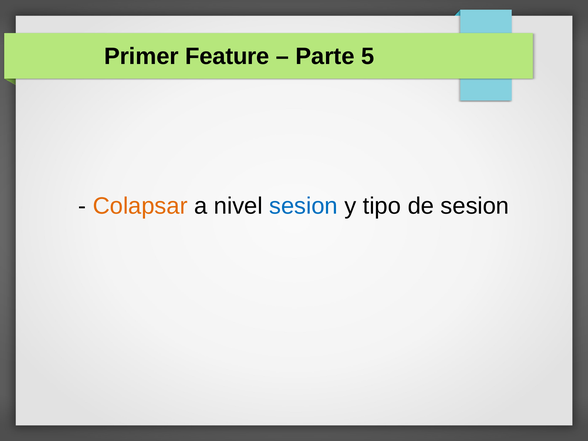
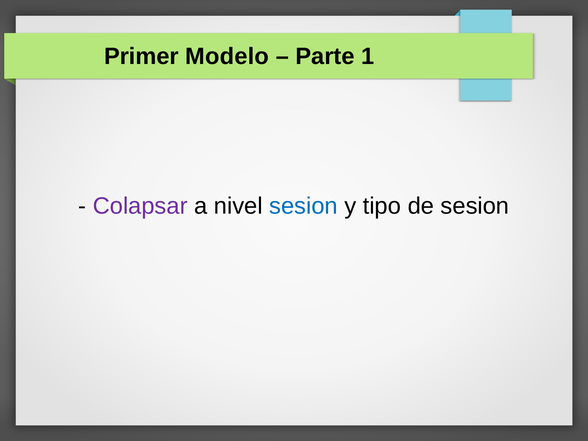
Feature: Feature -> Modelo (227, 56)
5: 5 -> 1 (368, 56)
Colapsar colour: orange -> purple (140, 206)
